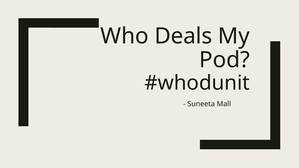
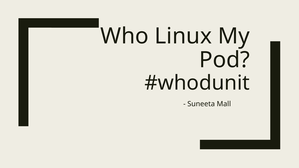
Deals: Deals -> Linux (183, 36)
